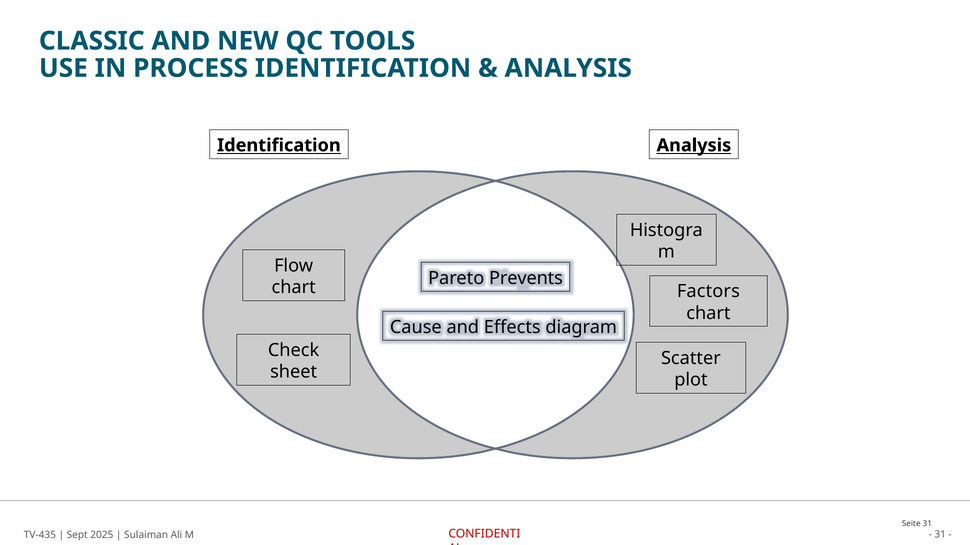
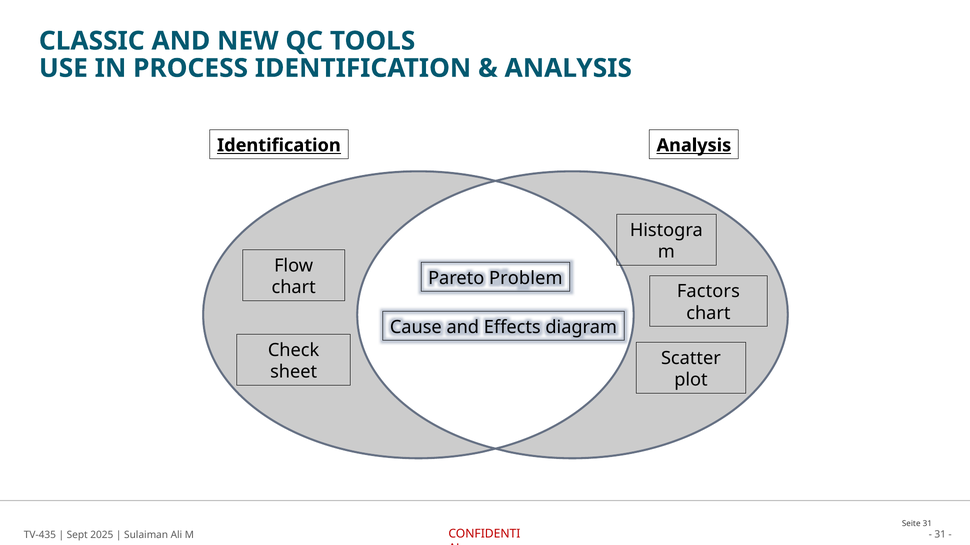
Prevents: Prevents -> Problem (526, 279)
